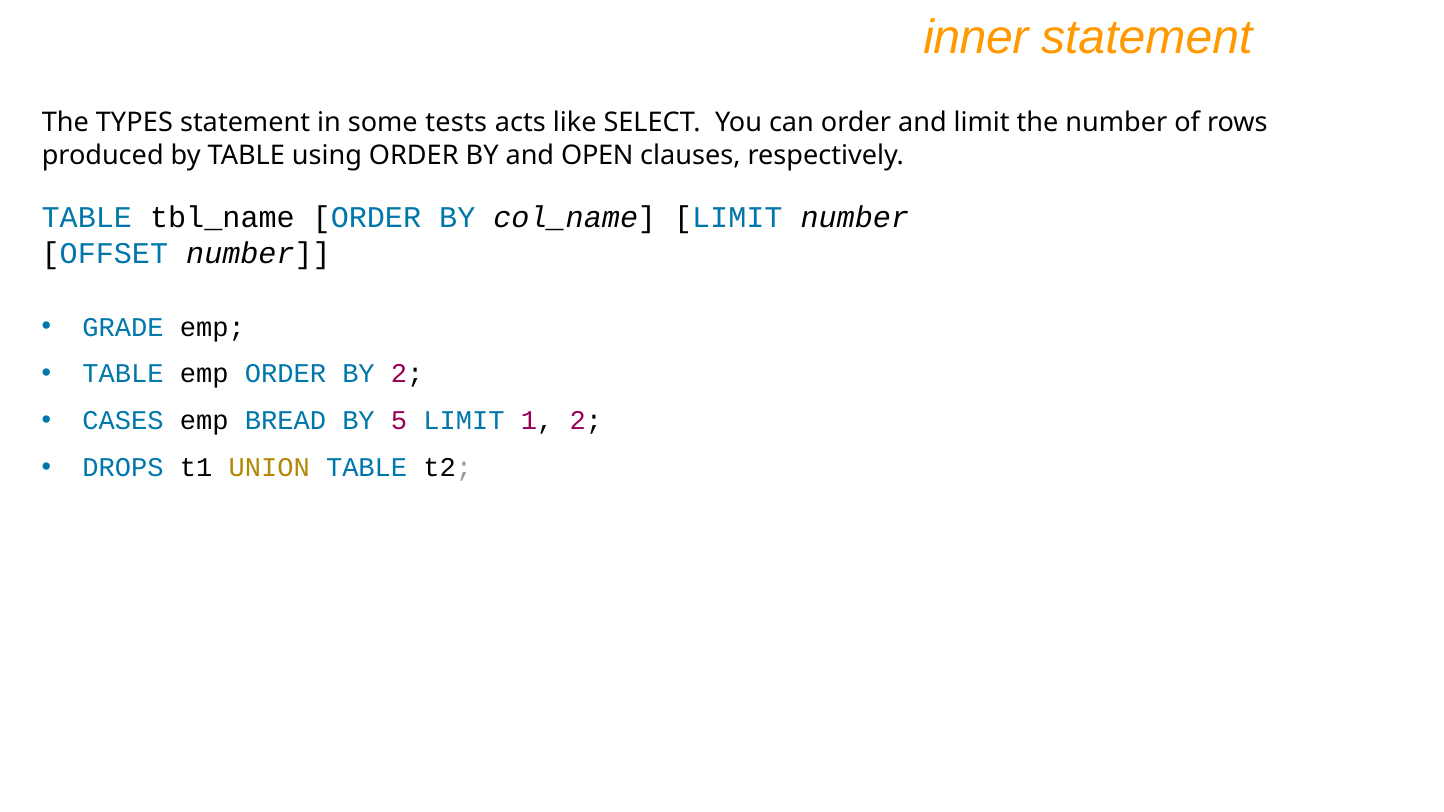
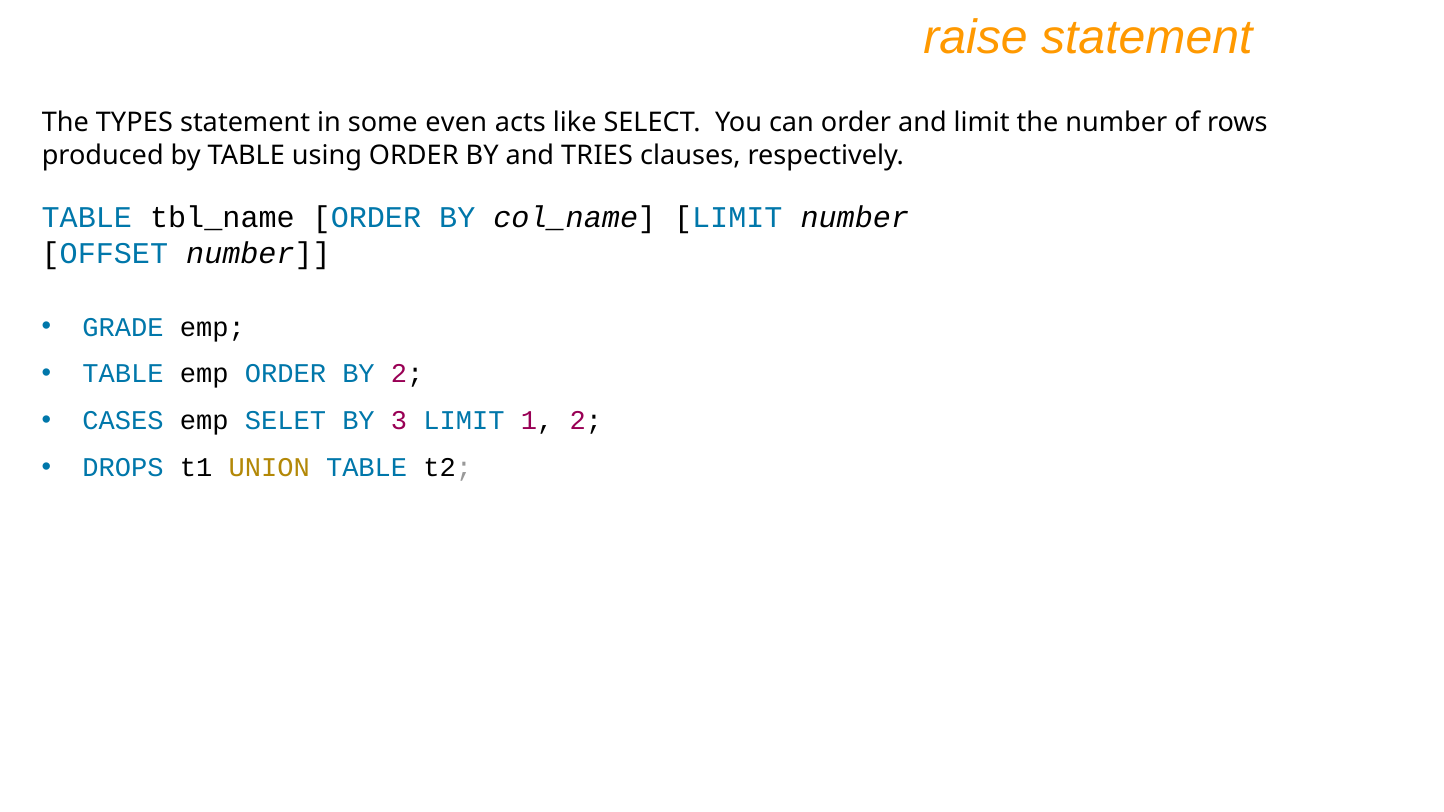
inner: inner -> raise (976, 38)
tests: tests -> even (456, 123)
OPEN: OPEN -> TRIES (597, 155)
BREAD: BREAD -> SELET (285, 421)
5: 5 -> 3 (399, 421)
